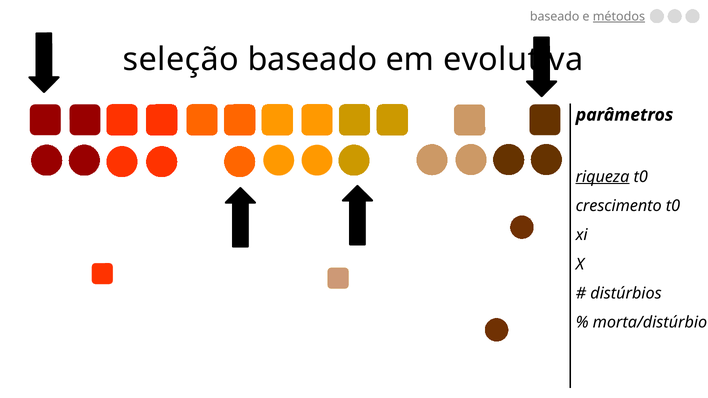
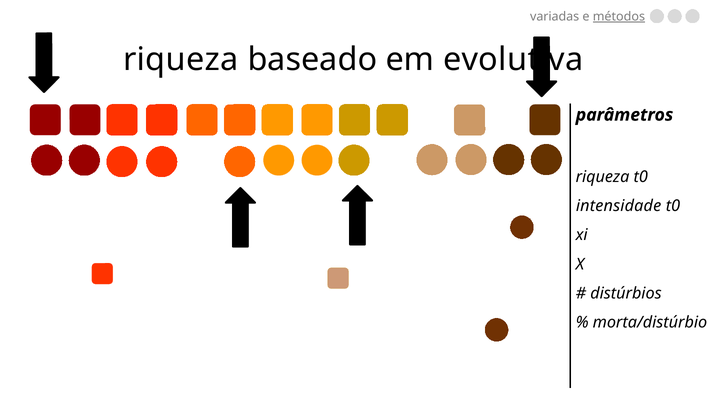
baseado: baseado -> variadas (555, 17)
seleção: seleção -> riqueza (181, 59)
riqueza underline: present -> none (603, 177)
crescimento: crescimento -> intensidade (619, 206)
